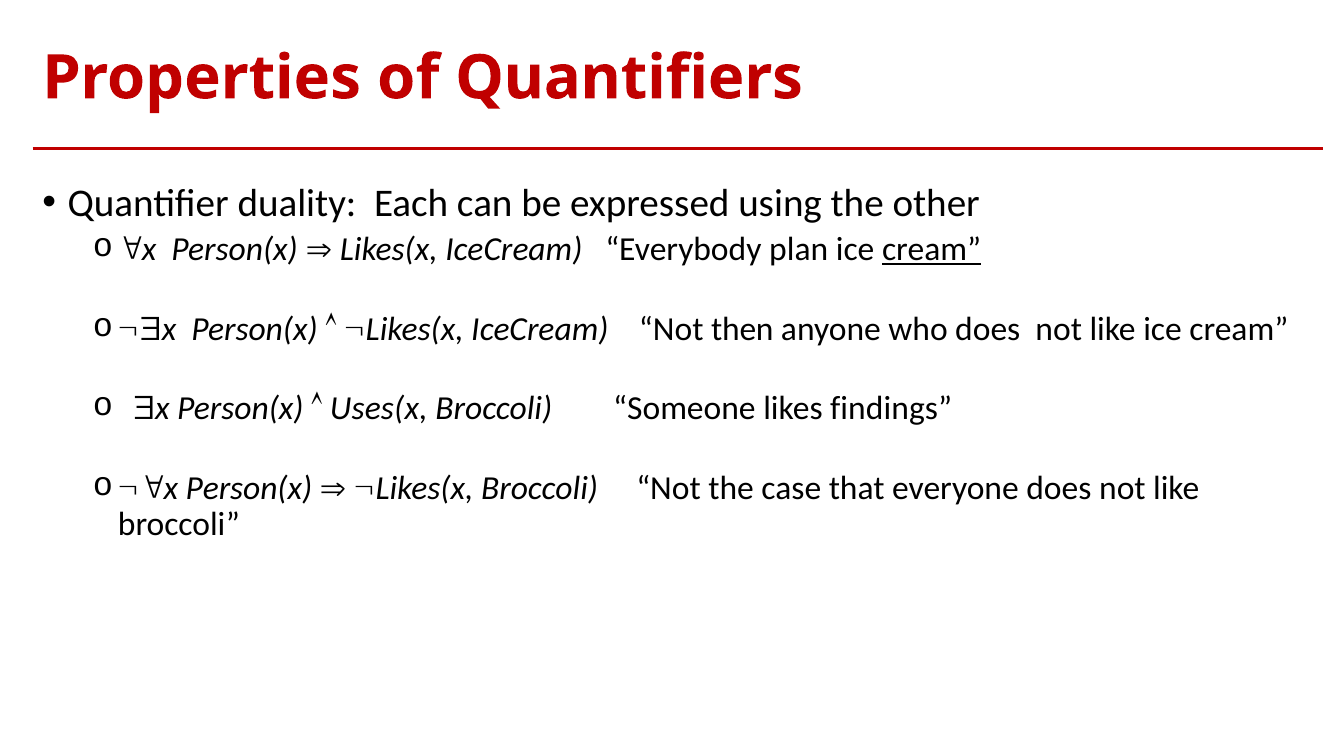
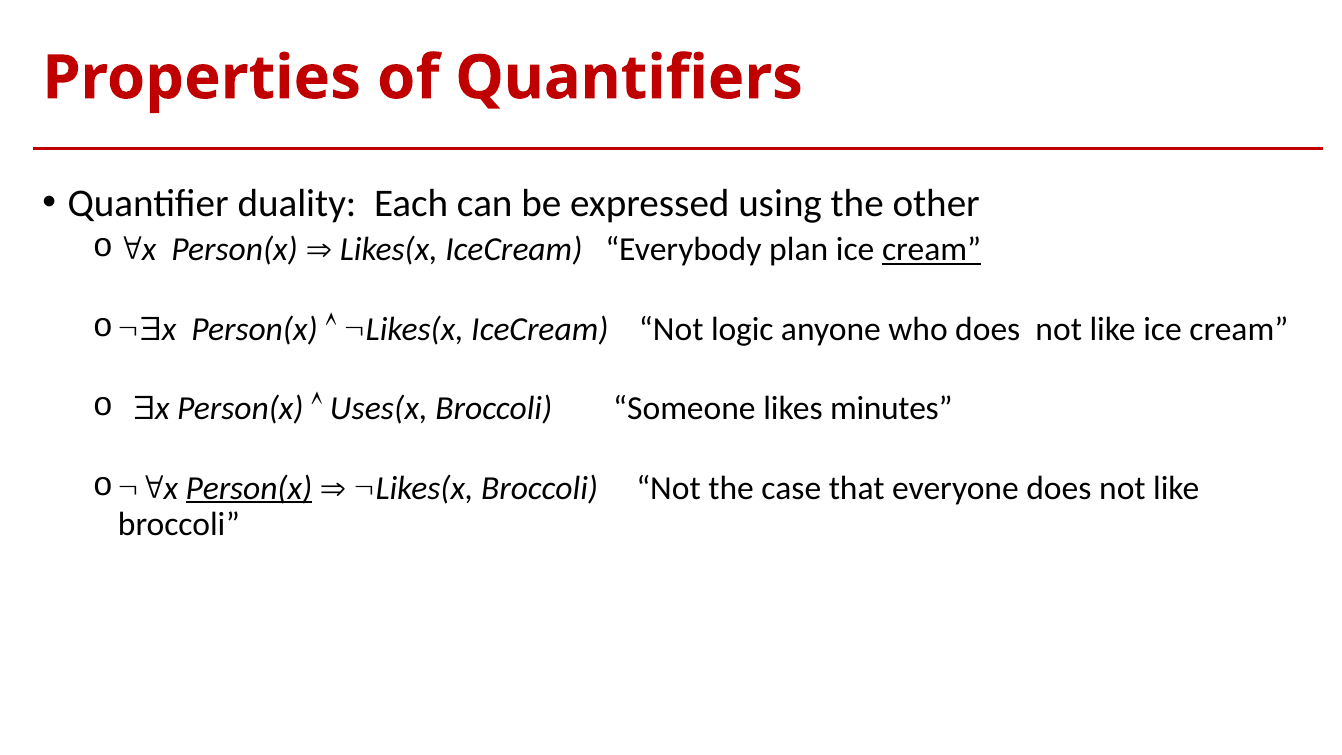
then: then -> logic (742, 329)
findings: findings -> minutes (891, 409)
Person(x underline: none -> present (249, 488)
